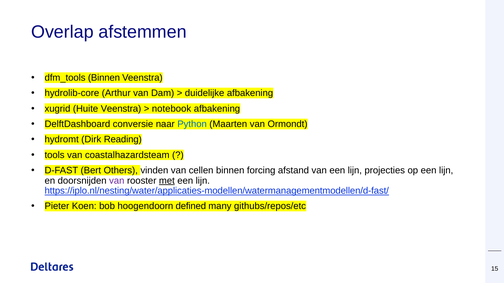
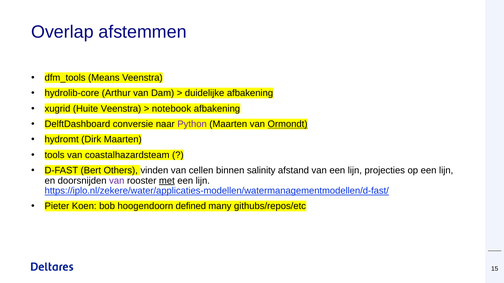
dfm_tools Binnen: Binnen -> Means (104, 78)
Python colour: blue -> purple (192, 124)
Ormondt underline: none -> present (288, 124)
Dirk Reading: Reading -> Maarten (123, 140)
forcing: forcing -> salinity (261, 171)
https://iplo.nl/nesting/water/applicaties-modellen/watermanagementmodellen/d-fast/: https://iplo.nl/nesting/water/applicaties-modellen/watermanagementmodellen/d-fast/ -> https://iplo.nl/zekere/water/applicaties-modellen/watermanagementmodellen/d-fast/ (217, 191)
